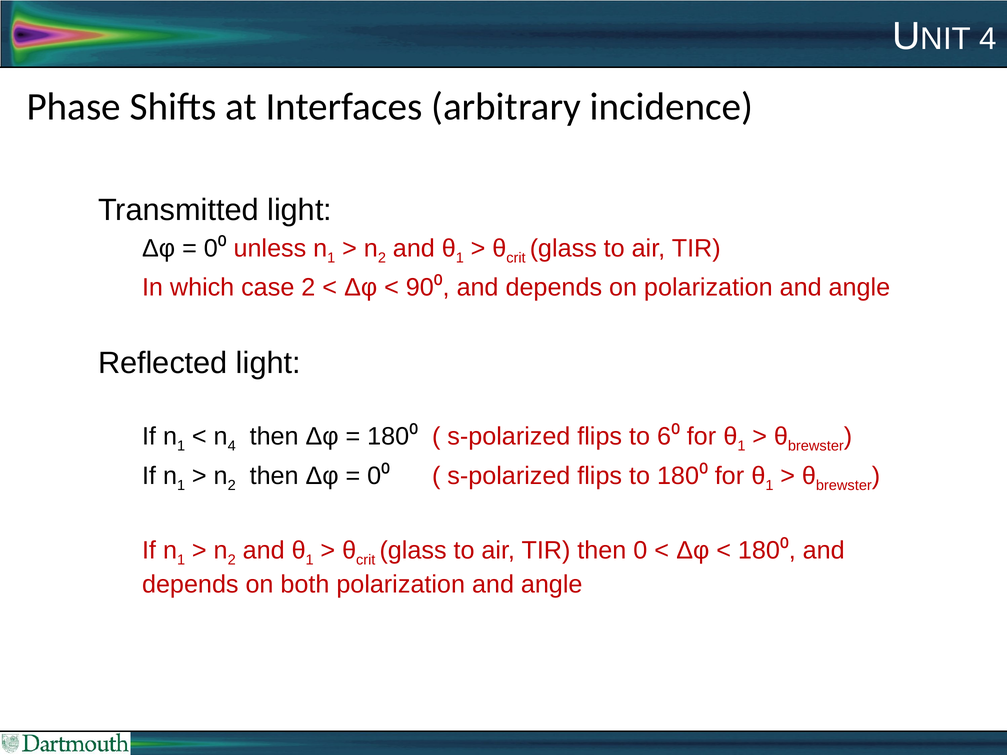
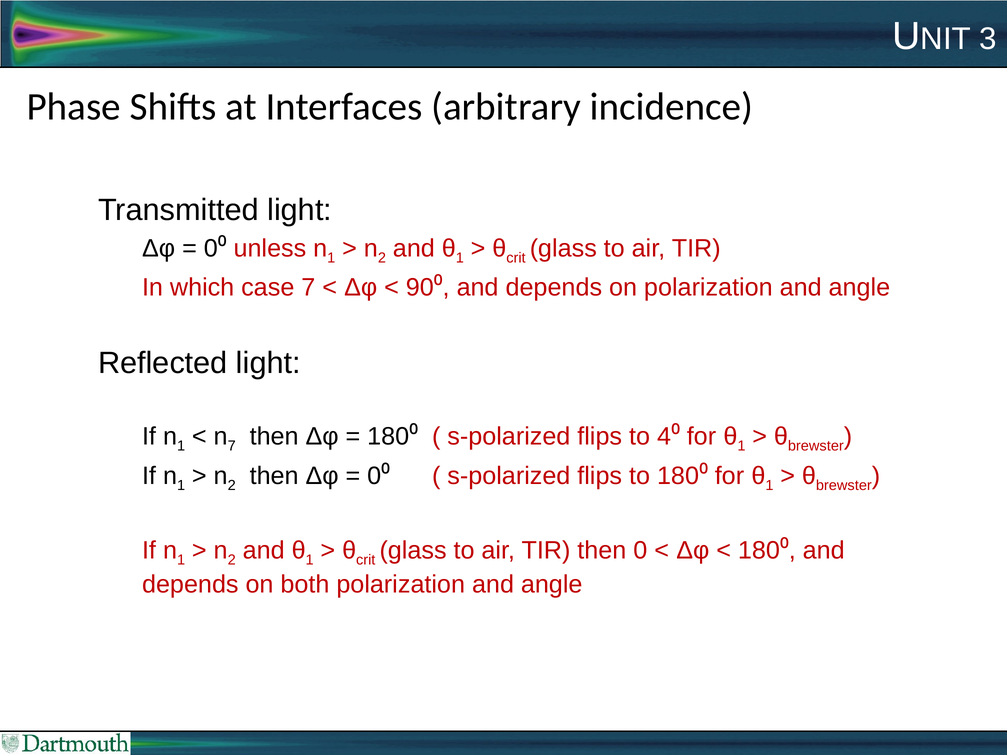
4: 4 -> 3 (988, 39)
case 2: 2 -> 7 (308, 288)
4: 4 -> 7 (232, 446)
6: 6 -> 4 (664, 437)
